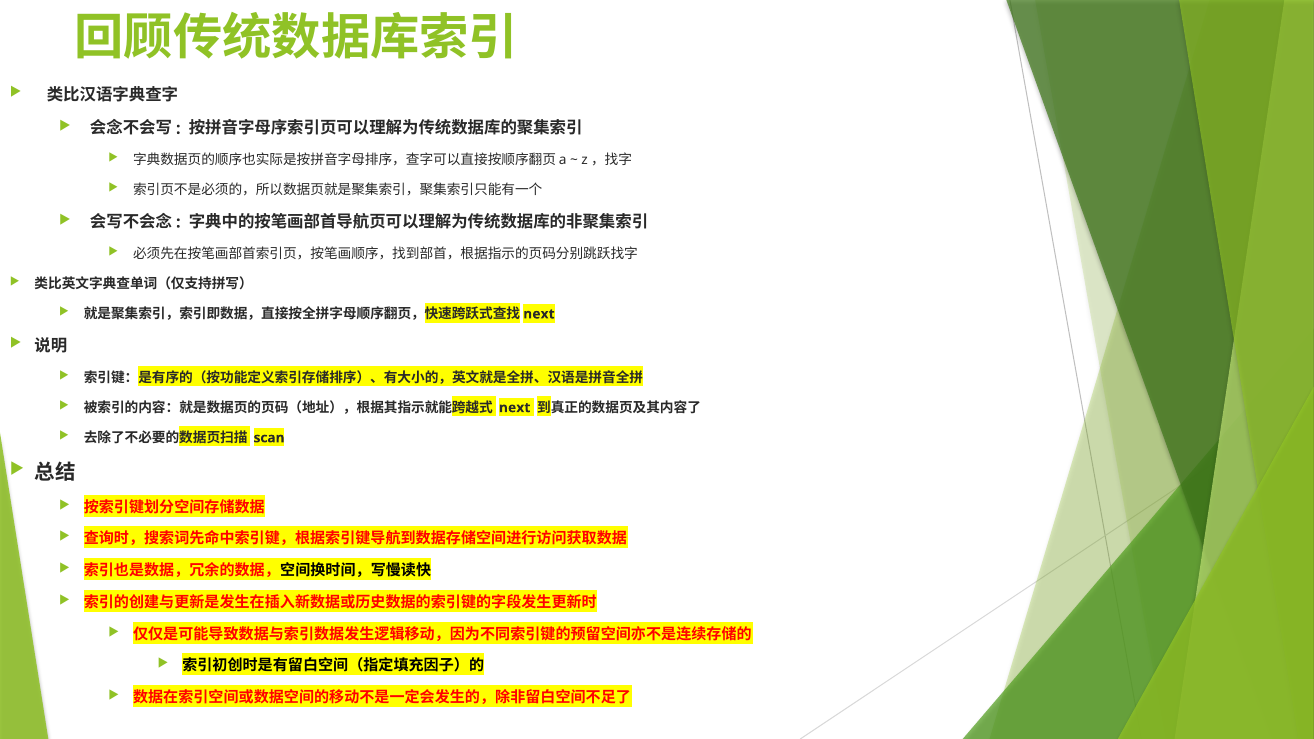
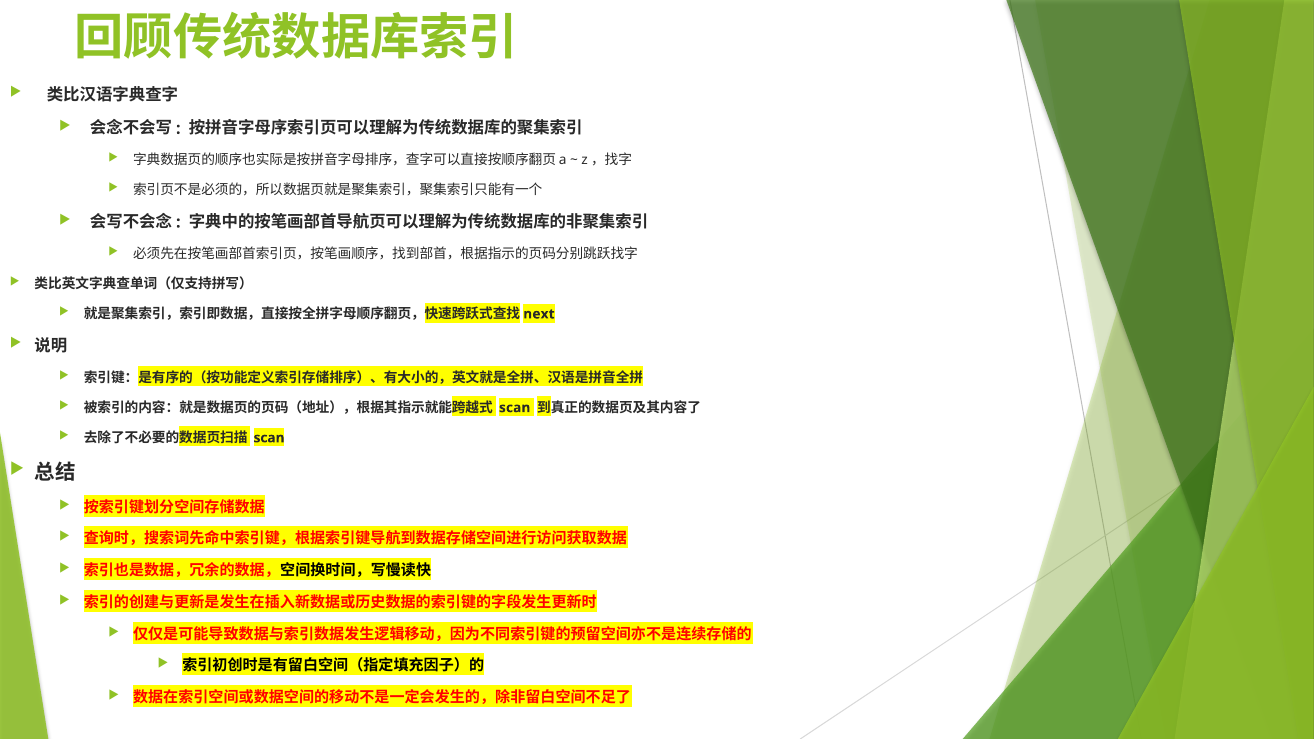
next: next -> scan (515, 408)
